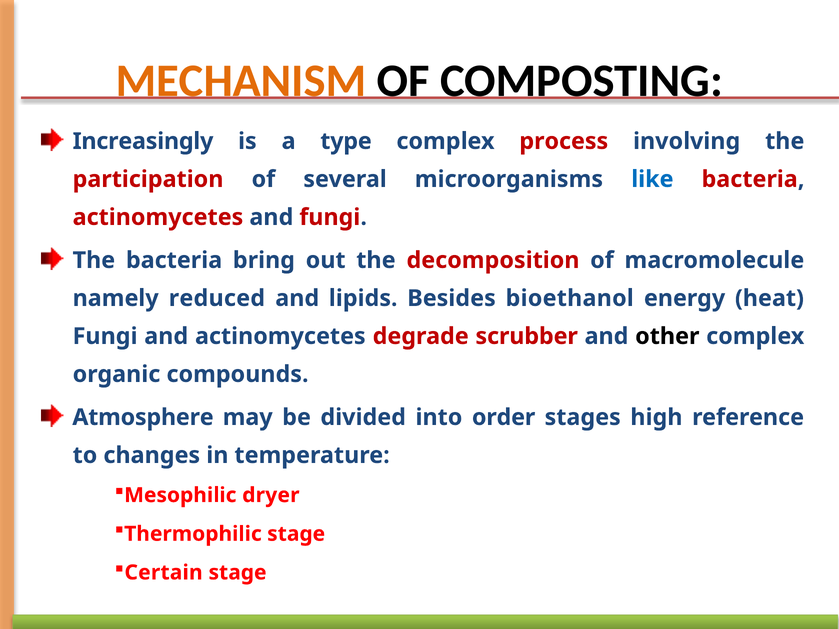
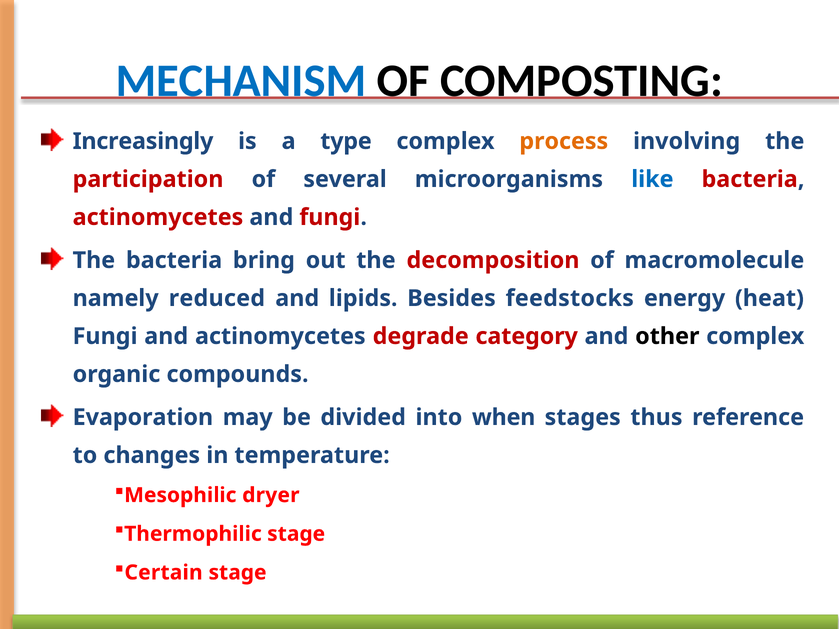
MECHANISM colour: orange -> blue (241, 81)
process colour: red -> orange (564, 141)
bioethanol: bioethanol -> feedstocks (570, 298)
scrubber: scrubber -> category (527, 336)
Atmosphere: Atmosphere -> Evaporation (143, 417)
order: order -> when (504, 417)
high: high -> thus (656, 417)
